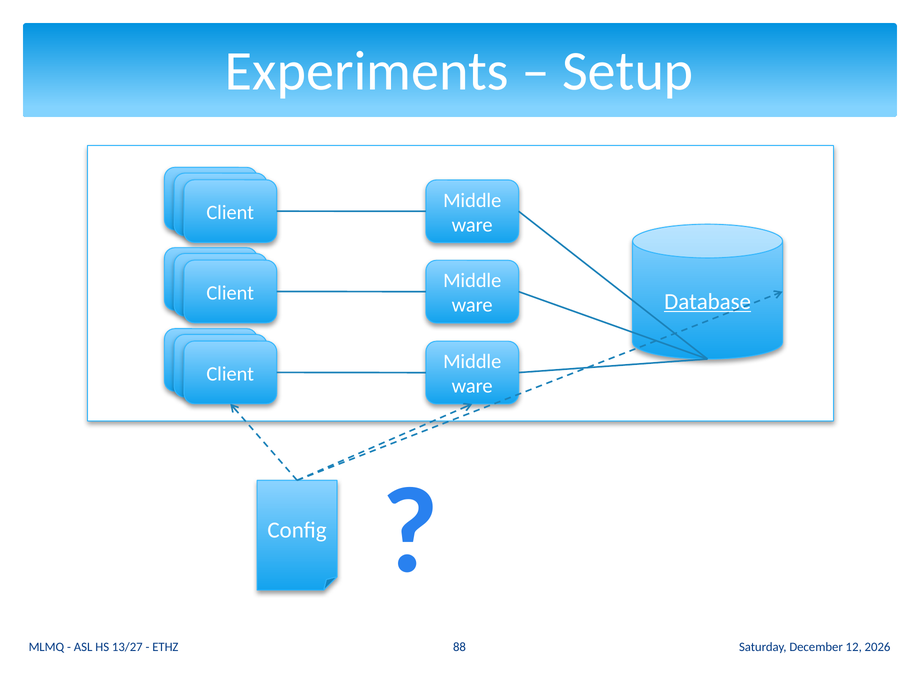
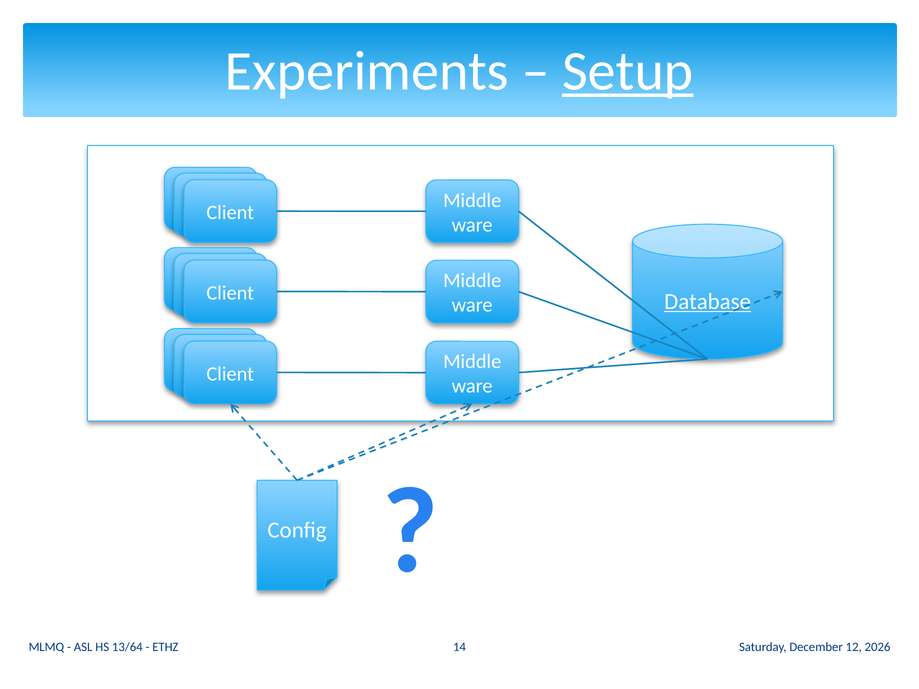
Setup underline: none -> present (628, 71)
13/27: 13/27 -> 13/64 (127, 647)
88: 88 -> 14 (459, 647)
